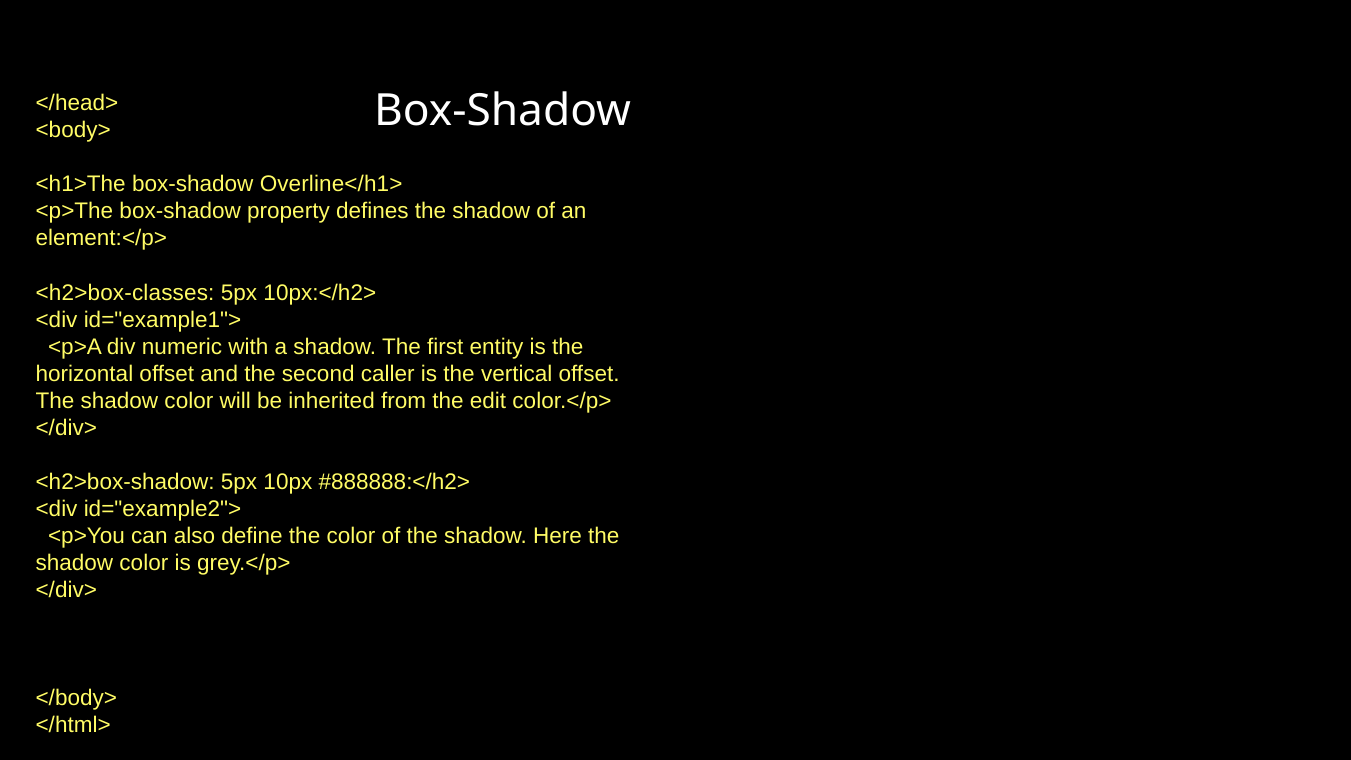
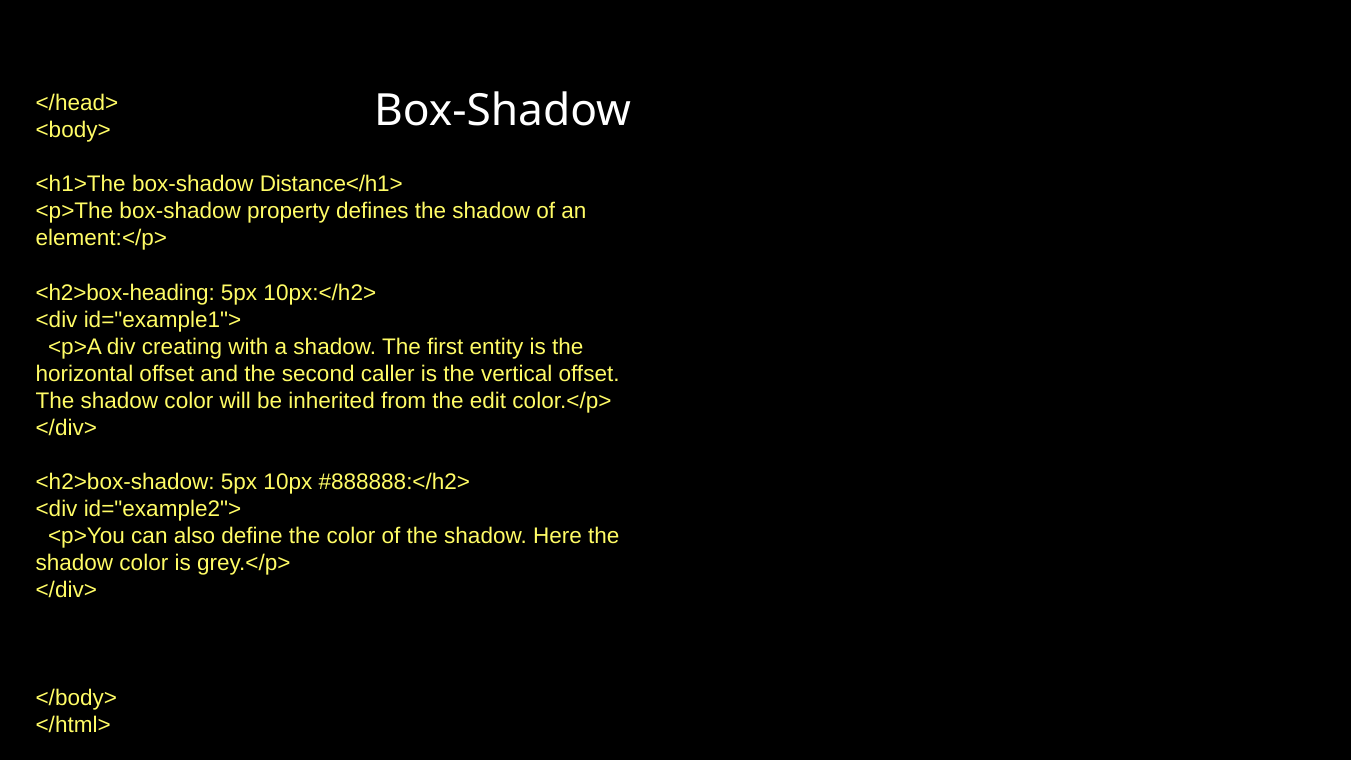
Overline</h1>: Overline</h1> -> Distance</h1> (331, 184)
<h2>box-classes: <h2>box-classes -> <h2>box-heading (125, 293)
numeric: numeric -> creating (182, 347)
